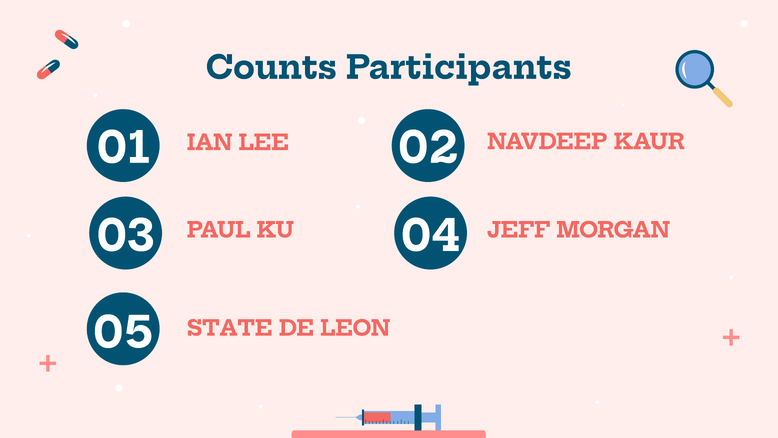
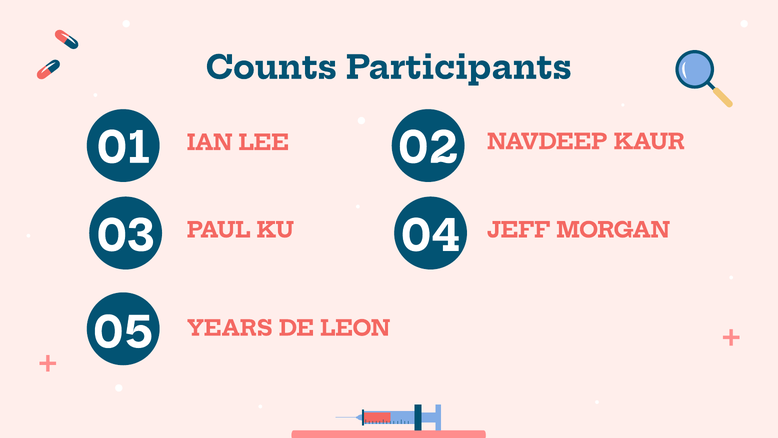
STATE: STATE -> YEARS (230, 328)
